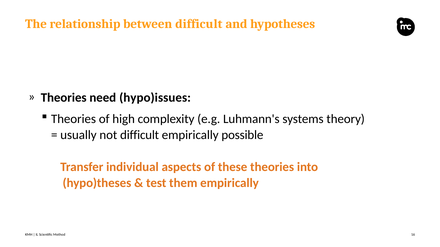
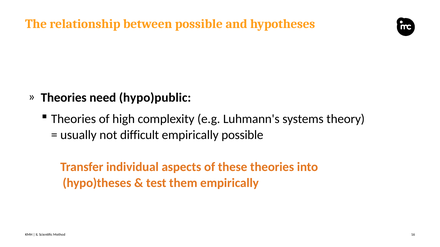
between difficult: difficult -> possible (199, 24)
hypo)issues: hypo)issues -> hypo)public (155, 98)
